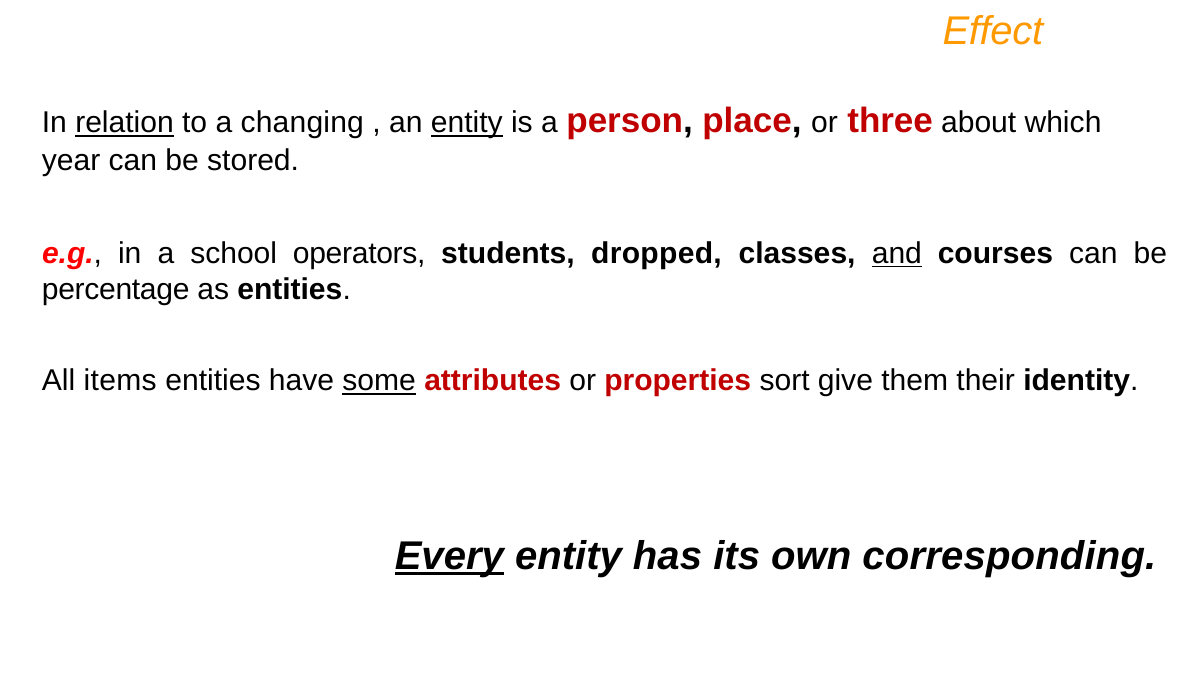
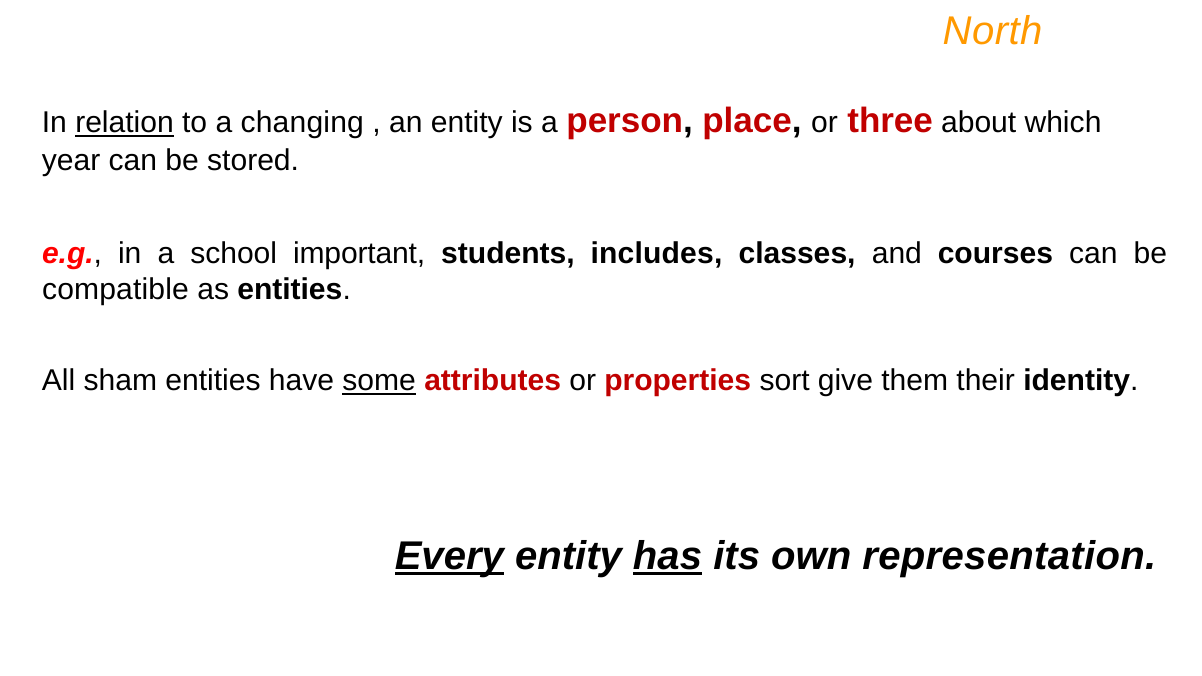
Effect: Effect -> North (993, 31)
entity underline: present -> none (467, 123)
operators: operators -> important (359, 254)
dropped: dropped -> includes (657, 254)
and underline: present -> none (897, 254)
percentage: percentage -> compatible (115, 290)
items: items -> sham (120, 381)
has underline: none -> present (668, 557)
corresponding: corresponding -> representation (1009, 557)
